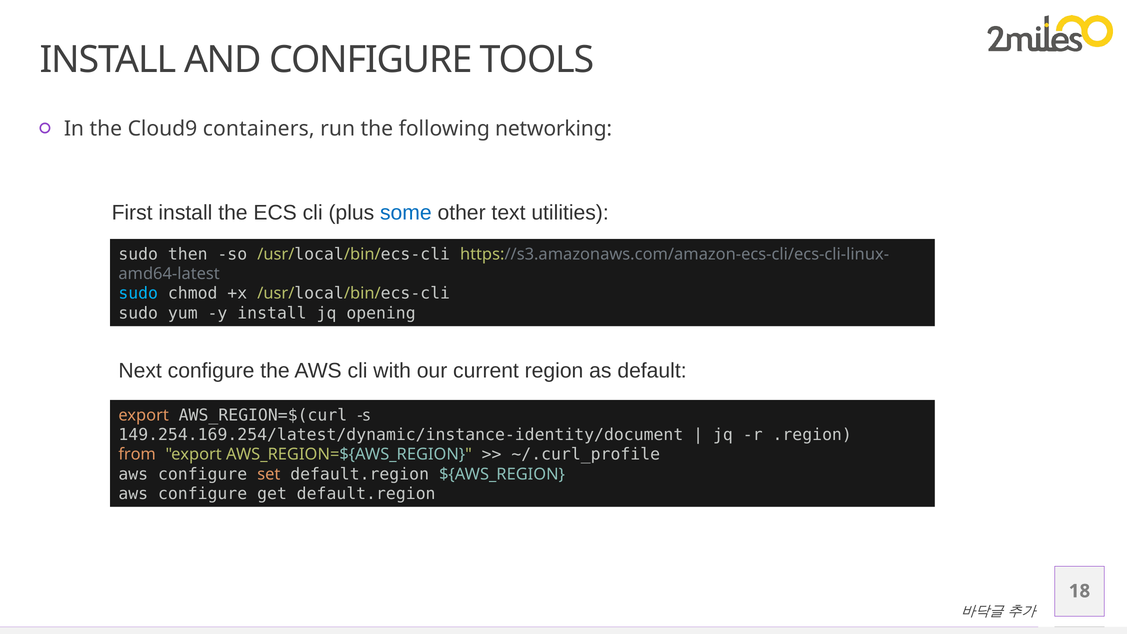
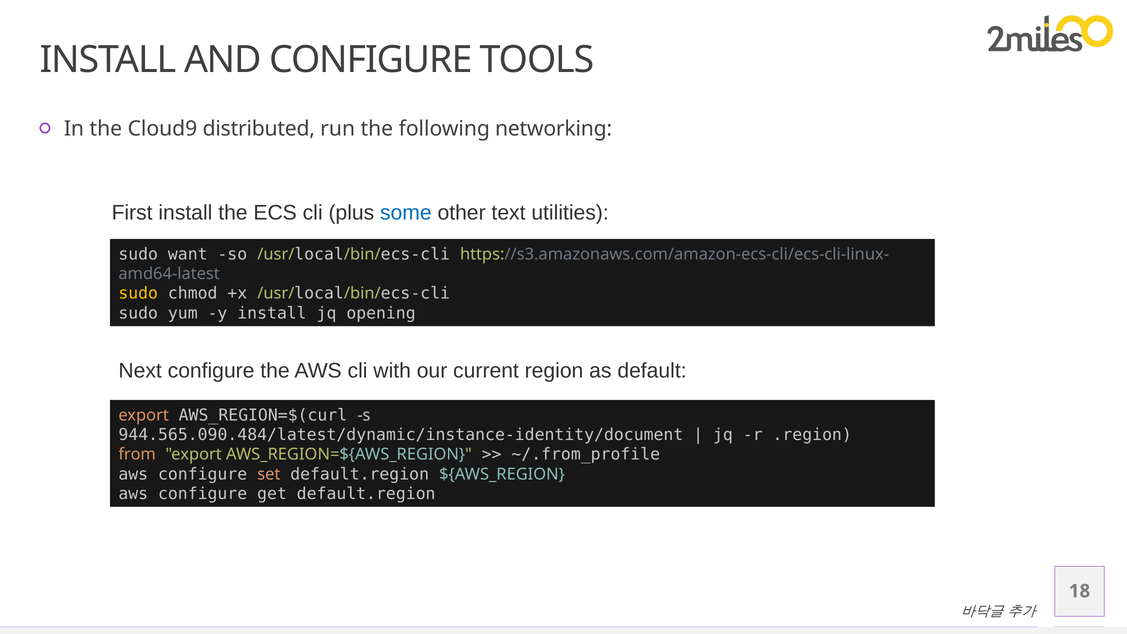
containers: containers -> distributed (259, 129)
then: then -> want (188, 254)
sudo colour: light blue -> yellow (138, 294)
149.254.169.254/latest/dynamic/instance-identity/document: 149.254.169.254/latest/dynamic/instance-identity/document -> 944.565.090.484/latest/dynamic/instance-identity/document (401, 435)
~/.curl_profile: ~/.curl_profile -> ~/.from_profile (586, 454)
